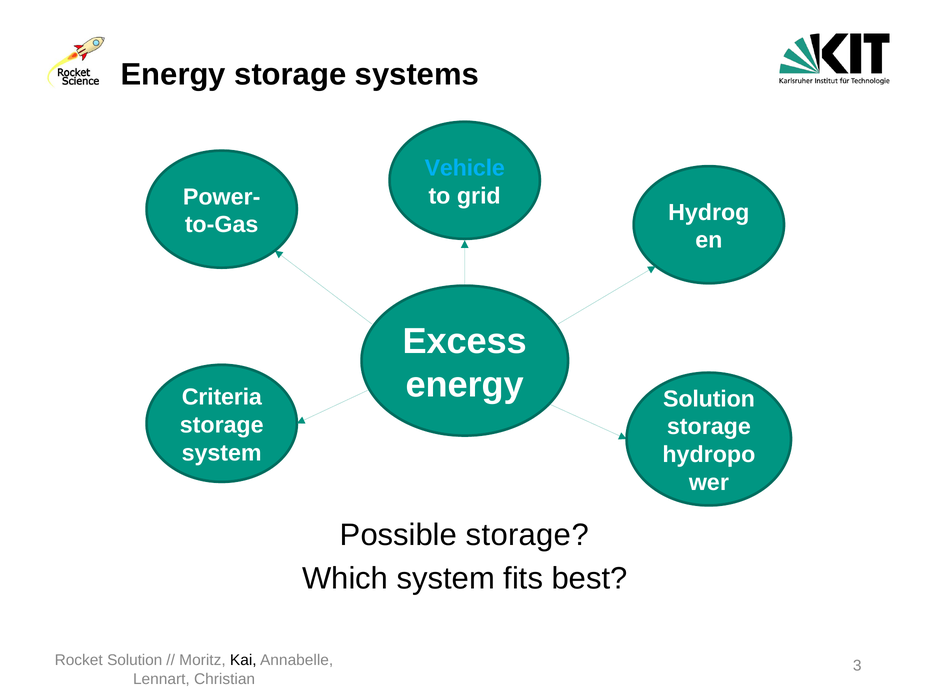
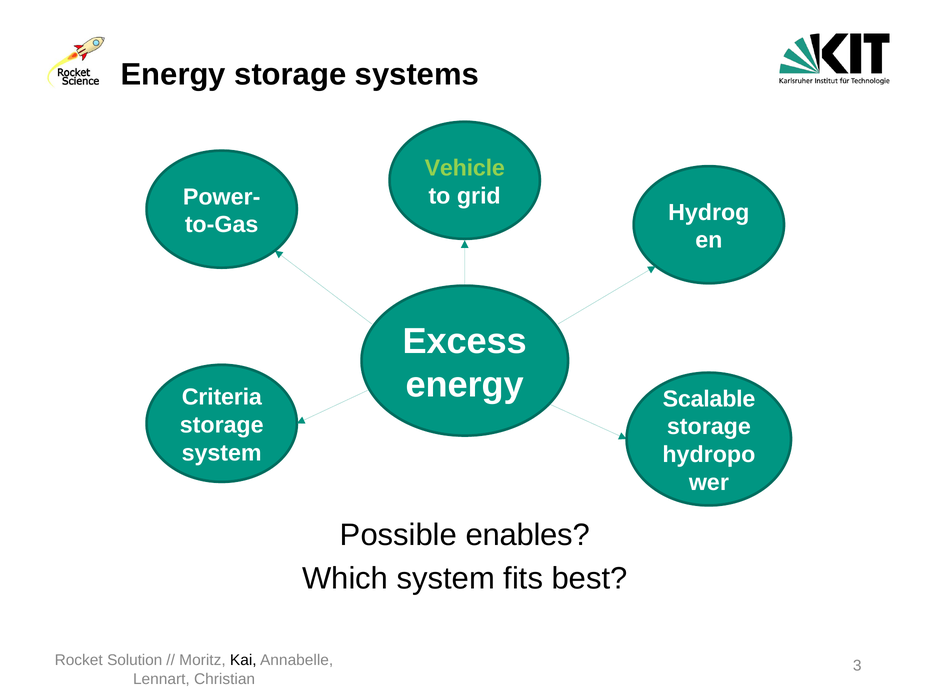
Vehicle colour: light blue -> light green (465, 168)
Solution: Solution -> Scalable (709, 399)
Possible storage: storage -> enables (528, 535)
